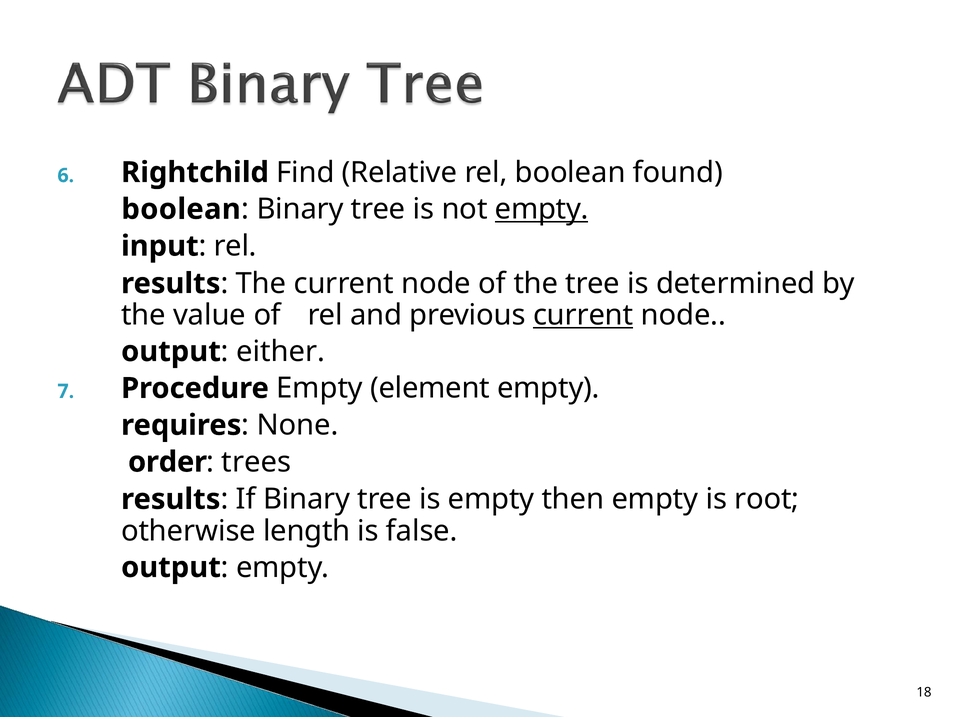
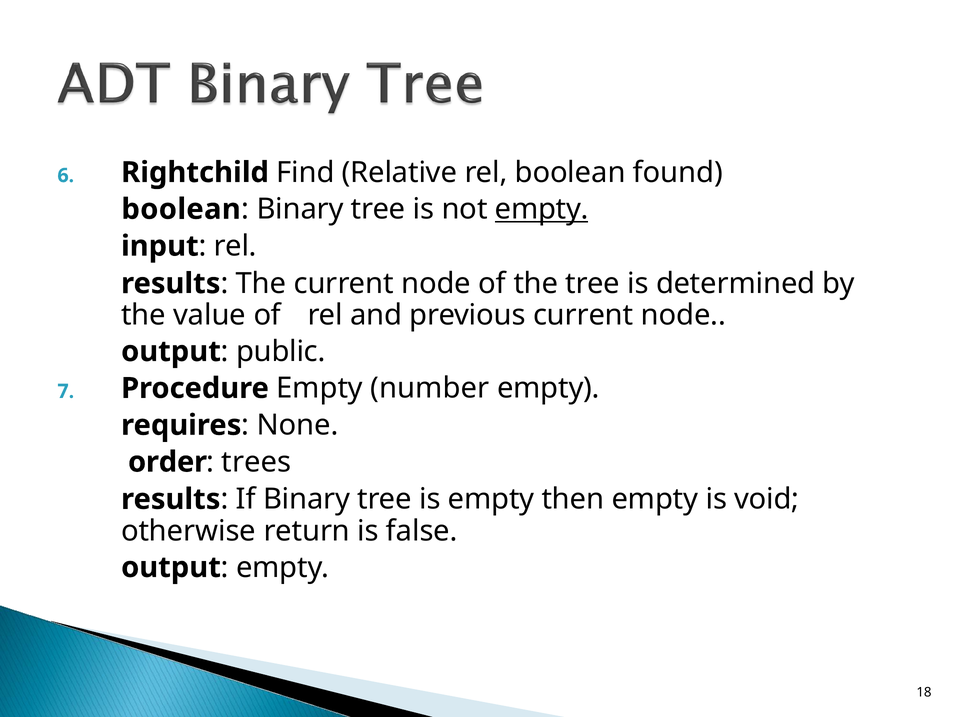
current underline: present -> none (583, 315)
either: either -> public (281, 351)
element: element -> number (430, 388)
root: root -> void (767, 499)
length: length -> return (307, 531)
